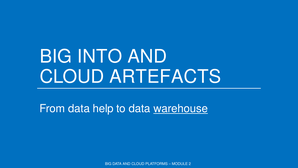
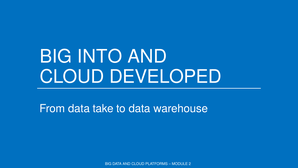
ARTEFACTS: ARTEFACTS -> DEVELOPED (165, 77)
help: help -> take (103, 108)
warehouse underline: present -> none (181, 108)
